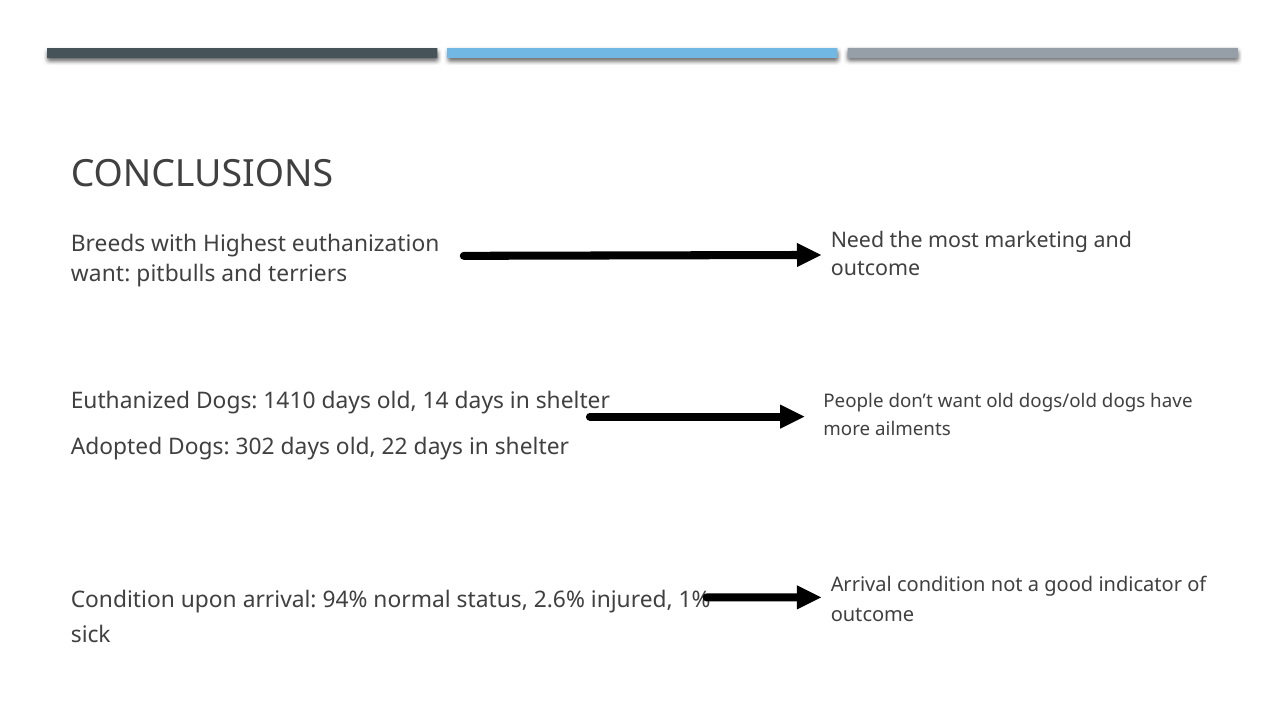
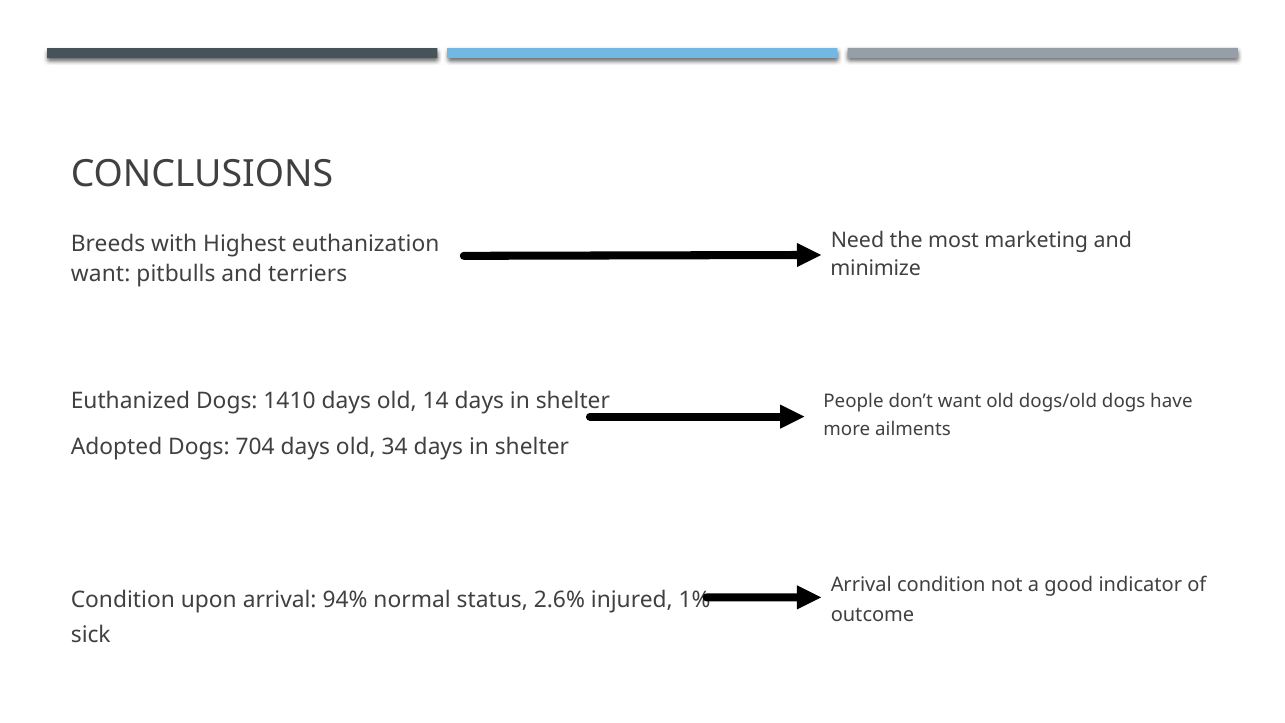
outcome: outcome -> minimize (876, 269)
302: 302 -> 704 (255, 447)
22: 22 -> 34 (395, 447)
